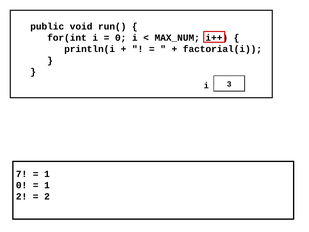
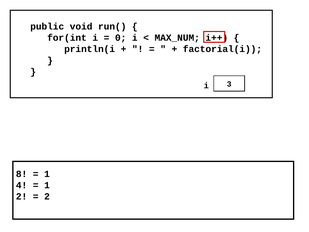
7: 7 -> 8 (22, 174)
0: 0 -> 4 (22, 185)
